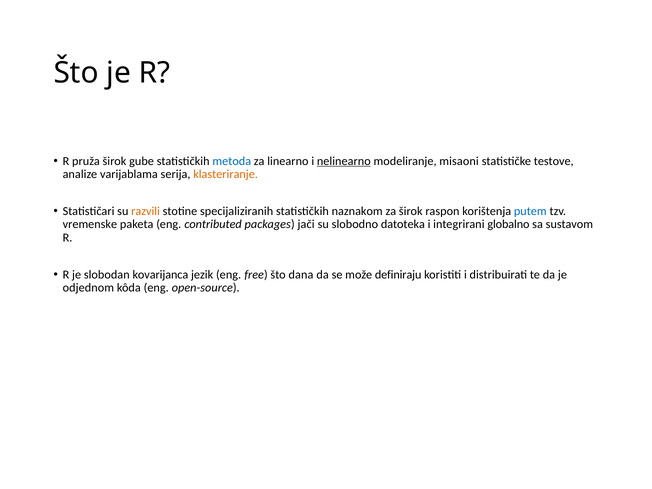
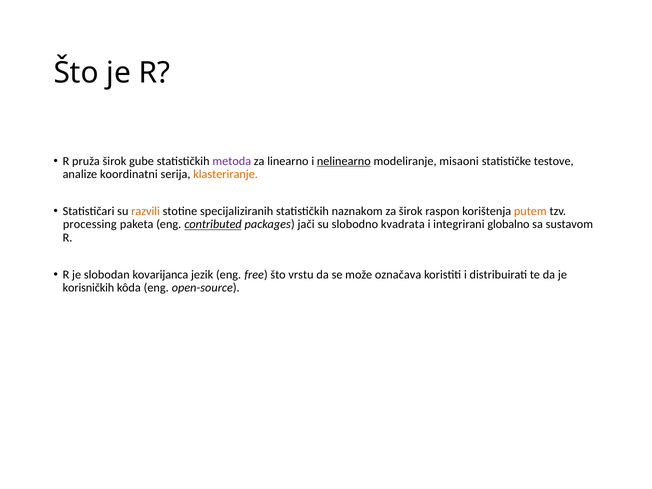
metoda colour: blue -> purple (232, 161)
varijablama: varijablama -> koordinatni (129, 174)
putem colour: blue -> orange (530, 211)
vremenske: vremenske -> processing (90, 224)
contributed underline: none -> present (213, 224)
datoteka: datoteka -> kvadrata (403, 224)
dana: dana -> vrstu (301, 275)
definiraju: definiraju -> označava (398, 275)
odjednom: odjednom -> korisničkih (88, 288)
